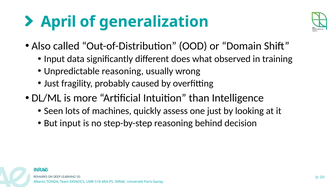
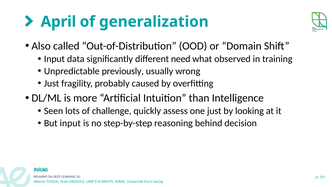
does: does -> need (181, 59)
Unpredictable reasoning: reasoning -> previously (123, 71)
machines: machines -> challenge (112, 111)
